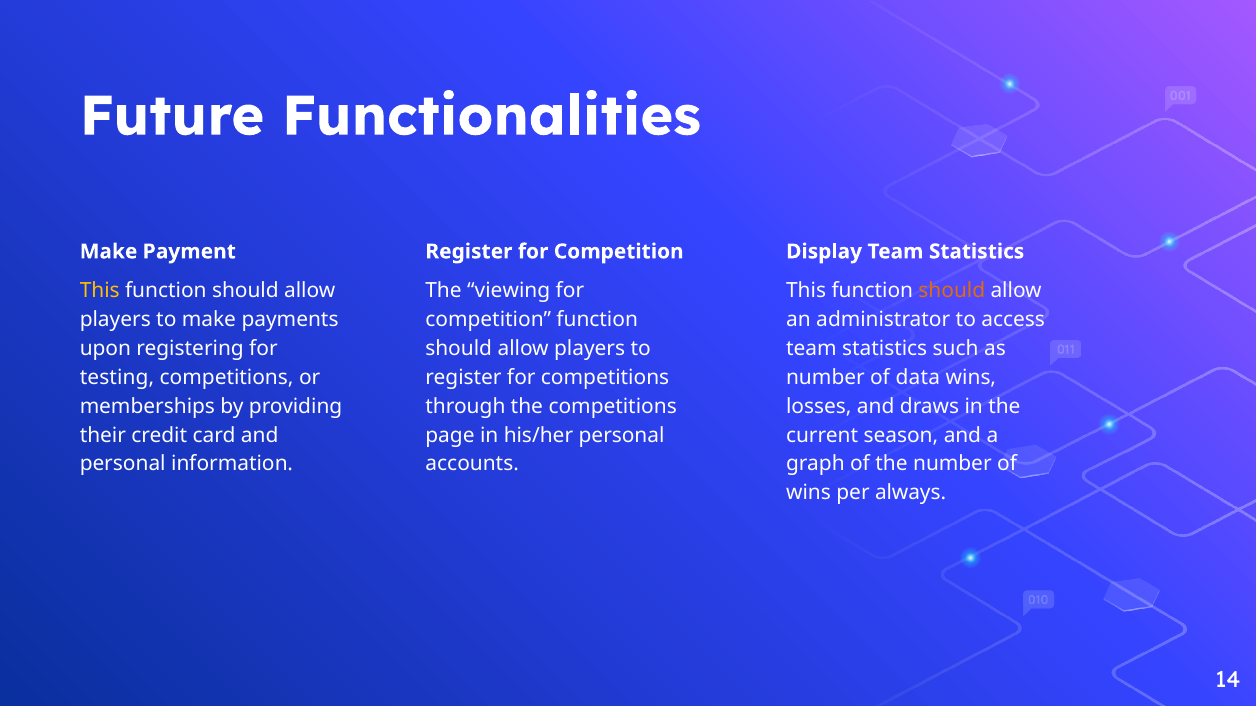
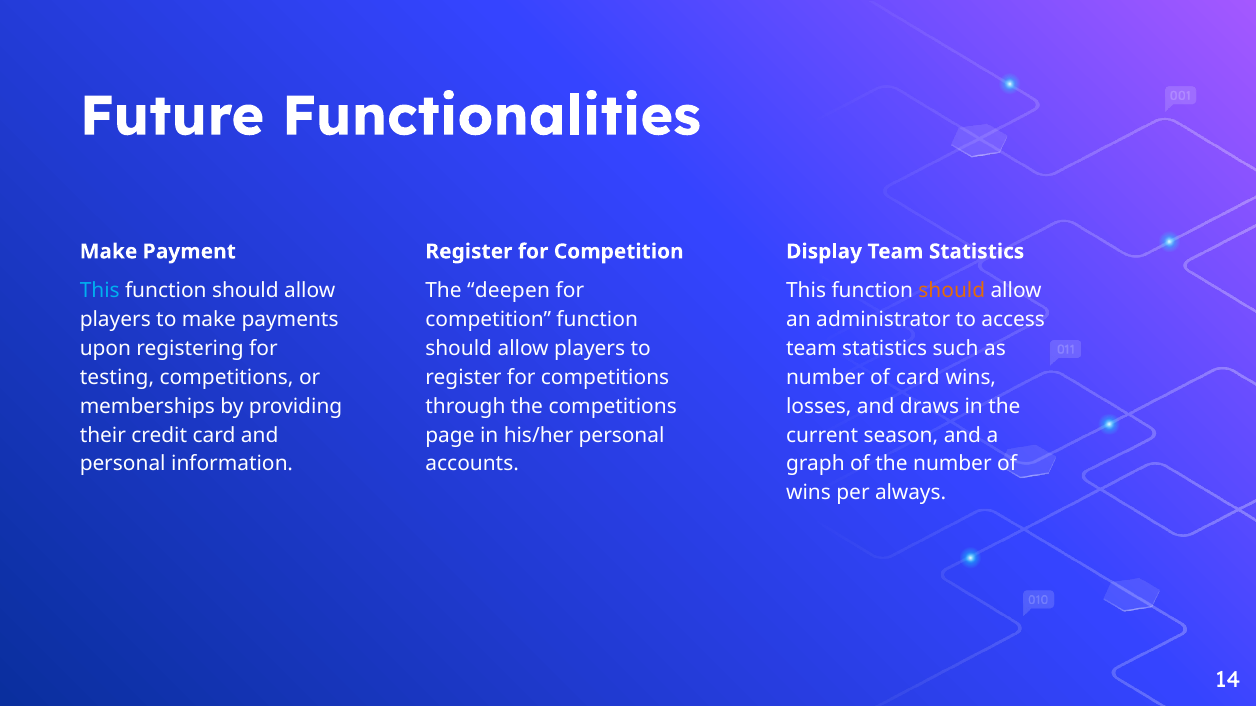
This colour: yellow -> light blue (100, 291)
viewing: viewing -> deepen (509, 291)
of data: data -> card (918, 378)
